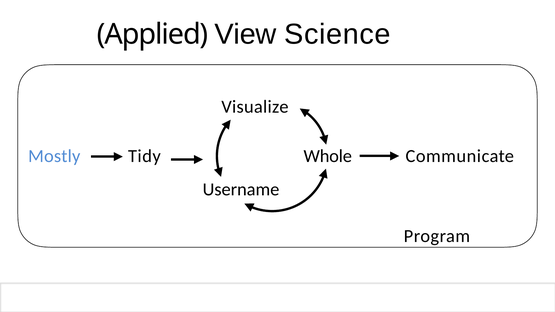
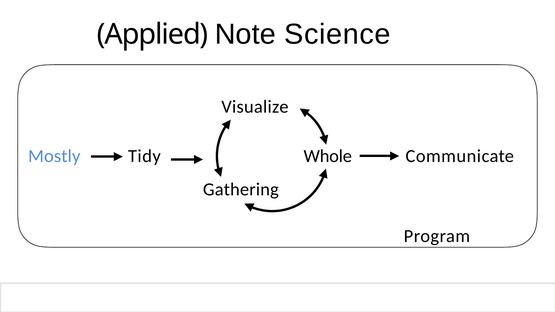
View: View -> Note (245, 34)
Username: Username -> Gathering (241, 190)
